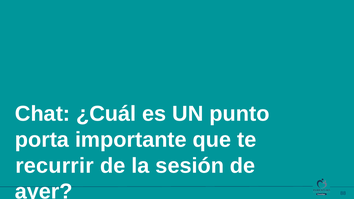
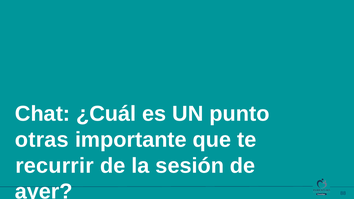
porta: porta -> otras (42, 140)
